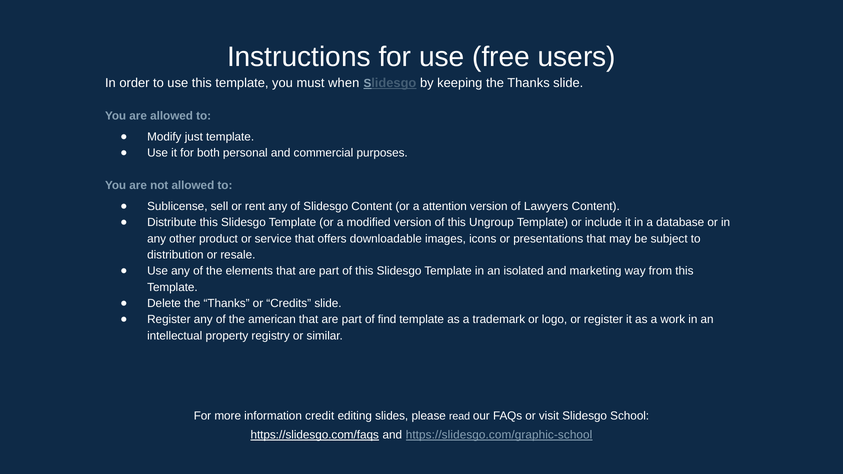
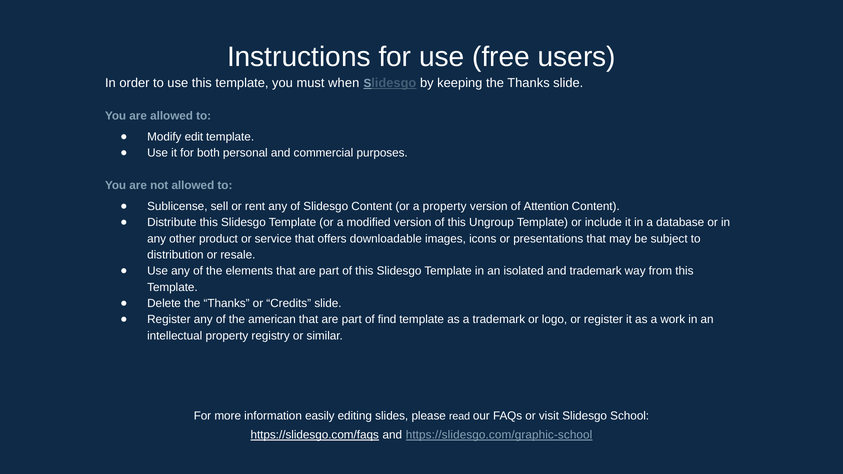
just: just -> edit (194, 137)
a attention: attention -> property (445, 207)
Lawyers: Lawyers -> Attention (546, 207)
and marketing: marketing -> trademark (596, 271)
credit: credit -> easily (320, 416)
